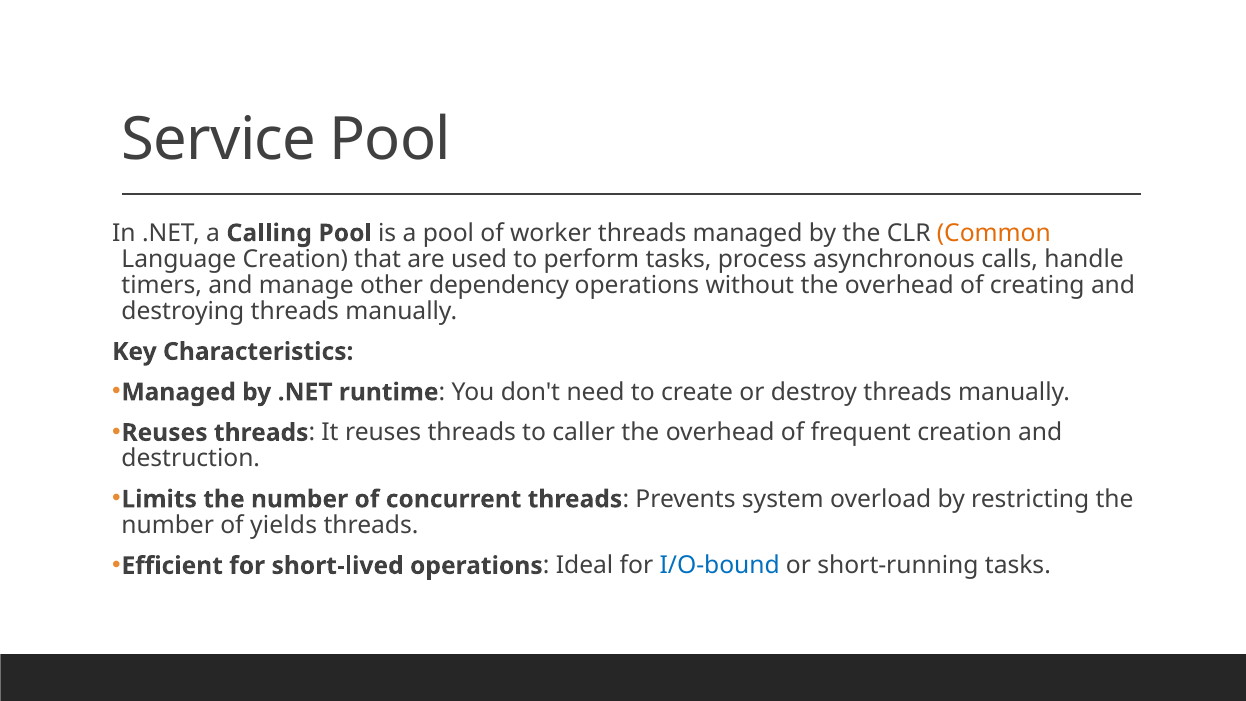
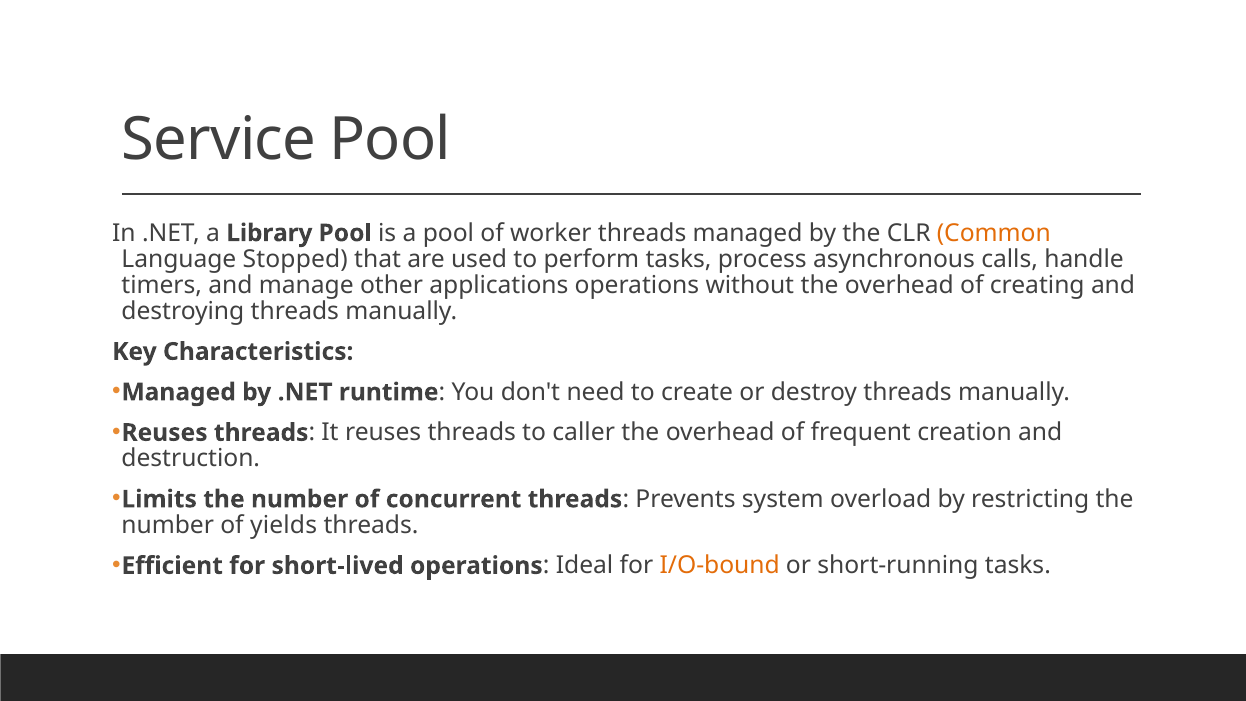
Calling: Calling -> Library (269, 233)
Language Creation: Creation -> Stopped (295, 259)
dependency: dependency -> applications (499, 285)
I/O-bound colour: blue -> orange (720, 566)
